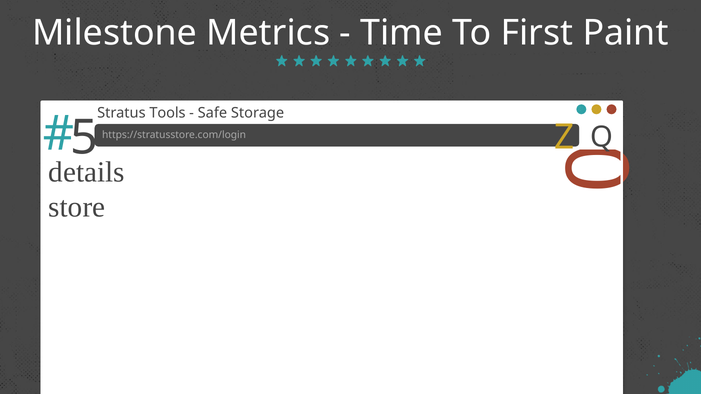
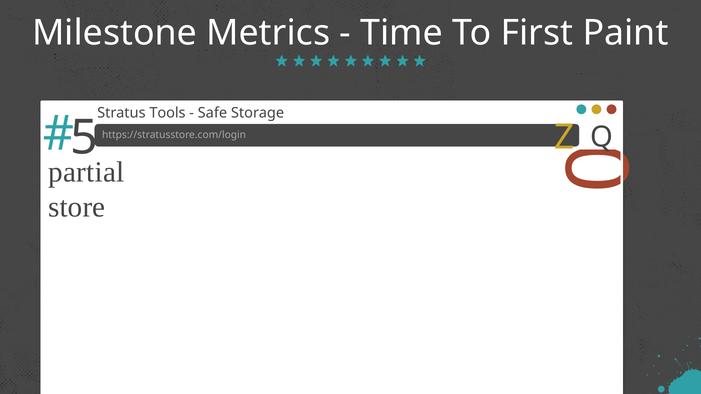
details: details -> partial (86, 172)
